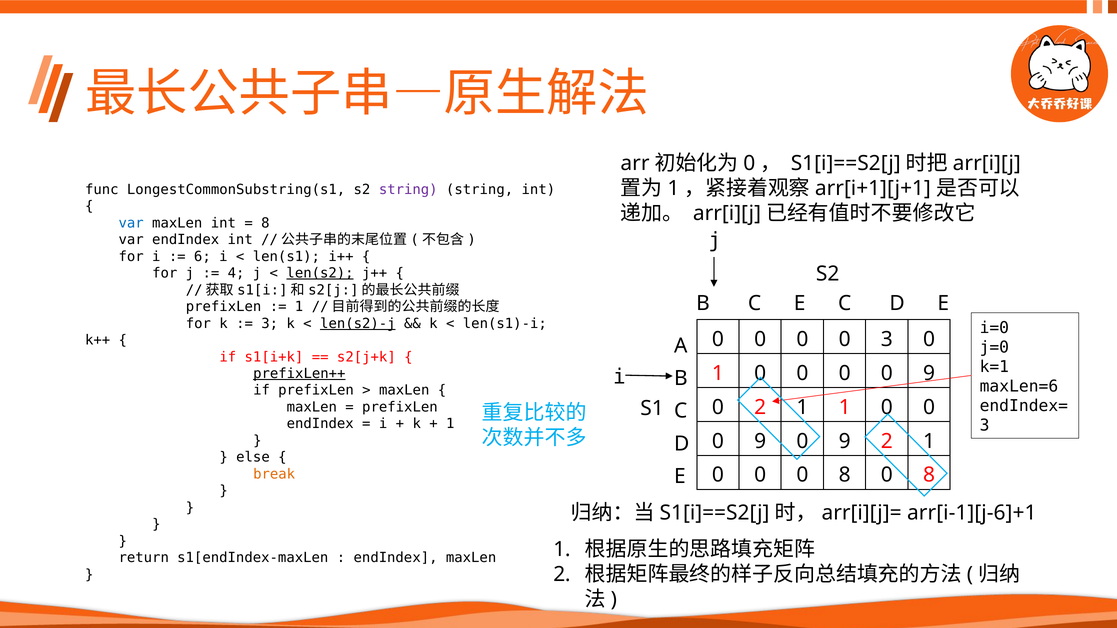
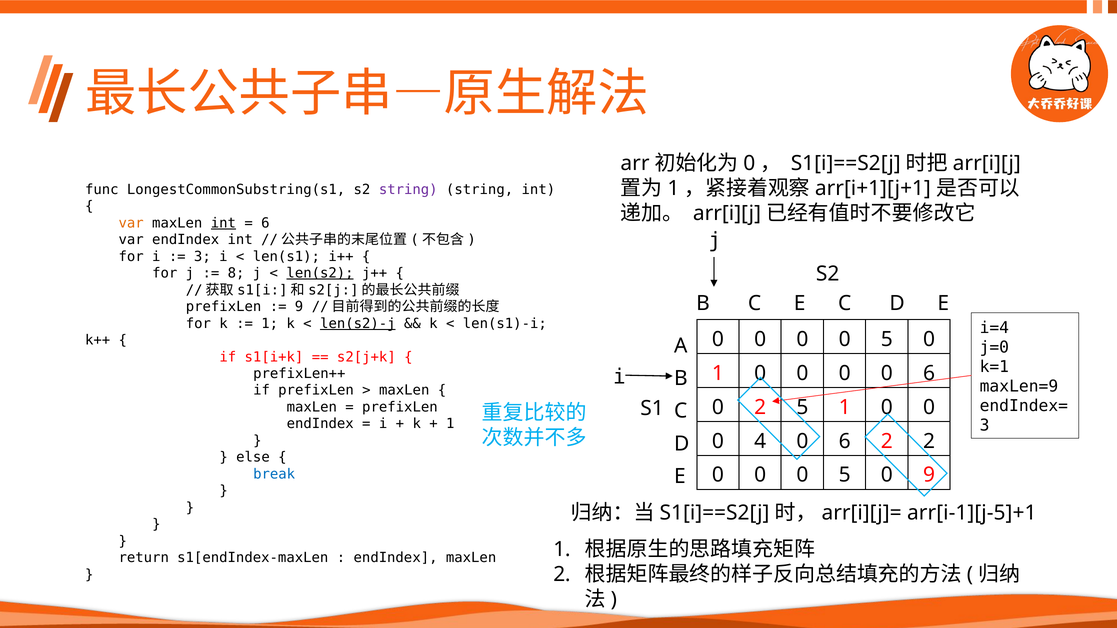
var colour: blue -> orange (131, 223)
int underline: none -> present (223, 223)
8: 8 -> 6 (265, 223)
6: 6 -> 3 (202, 257)
4: 4 -> 8 (236, 273)
1: 1 -> 9 (299, 307)
3: 3 -> 1 (270, 324)
i=0: i=0 -> i=4 (994, 328)
3: 3 -> 5 (887, 339)
9: 9 -> 6 (929, 373)
prefixLen++ underline: present -> none (299, 374)
maxLen=6: maxLen=6 -> maxLen=9 (1019, 387)
0 2 1: 1 -> 5 (802, 407)
9: 9 -> 4 (760, 441)
9: 9 -> 6 (845, 441)
1: 1 -> 2 (929, 441)
break colour: orange -> blue (274, 474)
8: 8 -> 5 (845, 475)
8: 8 -> 9 (929, 475)
arr[i-1][j-6]+1: arr[i-1][j-6]+1 -> arr[i-1][j-5]+1 (972, 513)
